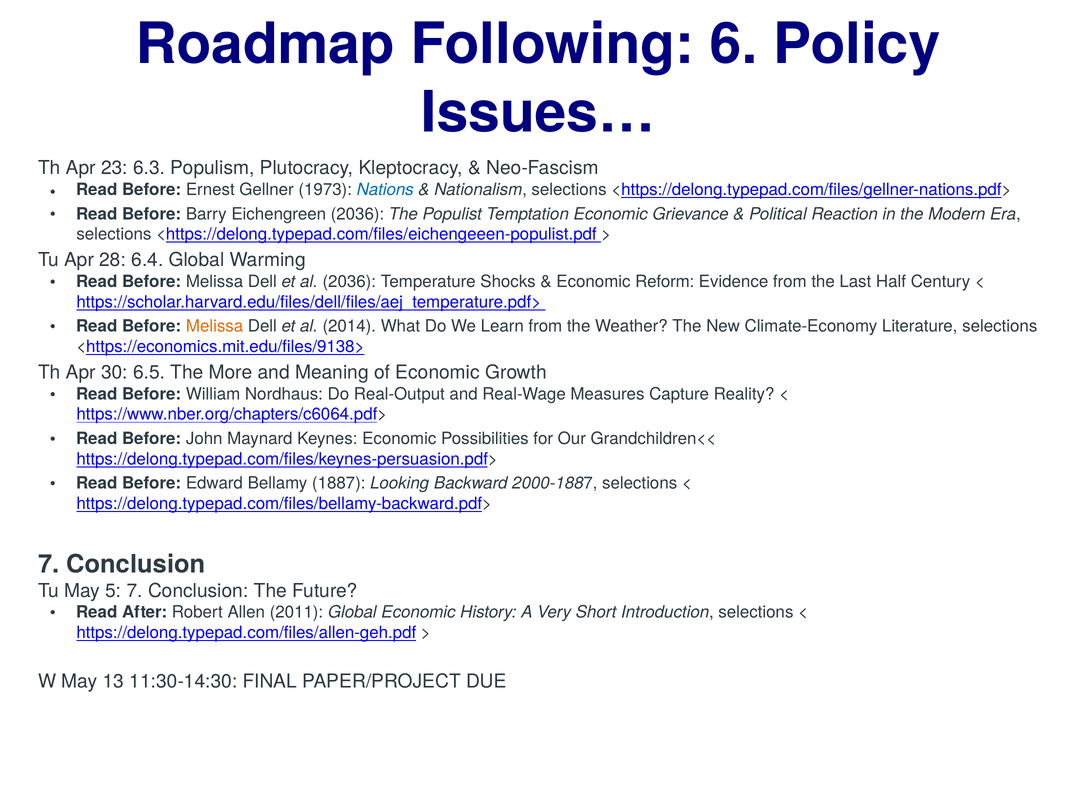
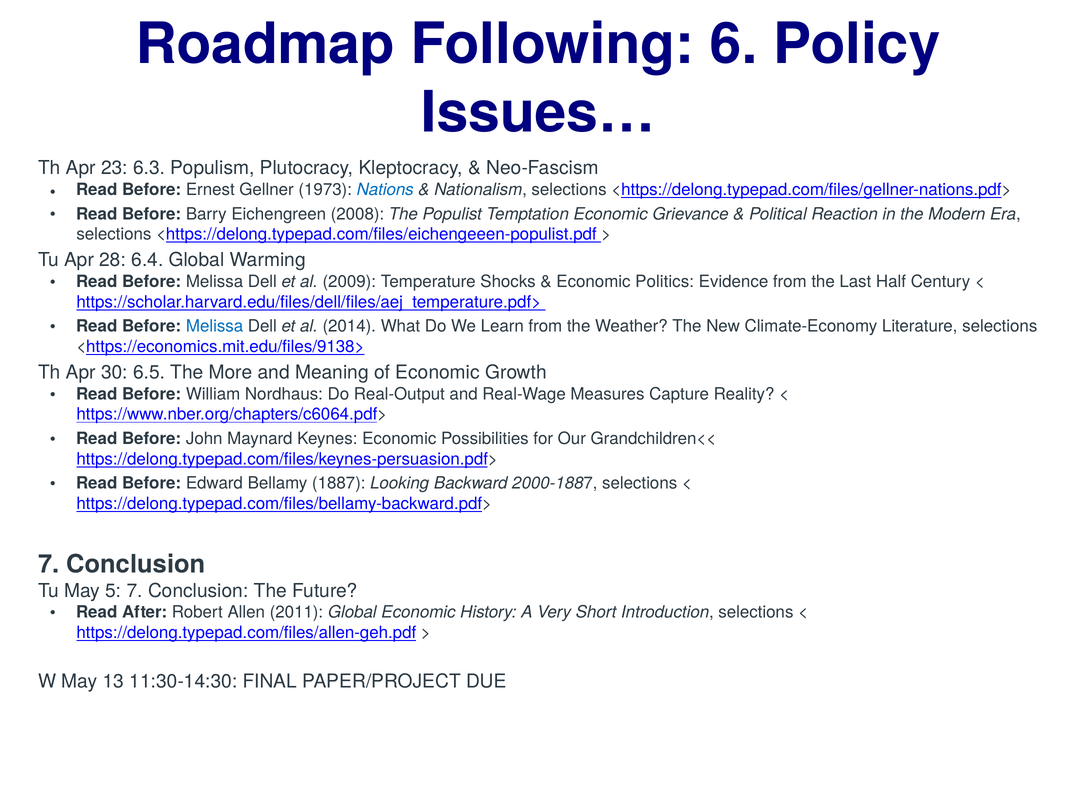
Eichengreen 2036: 2036 -> 2008 (357, 214)
al 2036: 2036 -> 2009 (349, 281)
Reform: Reform -> Politics (665, 281)
Melissa colour: orange -> blue (215, 326)
